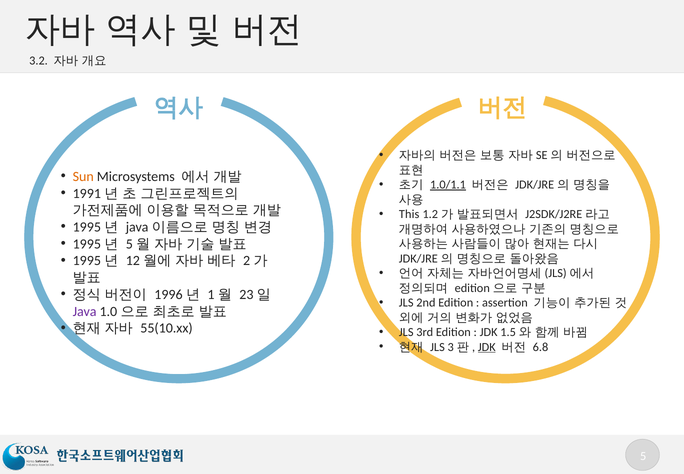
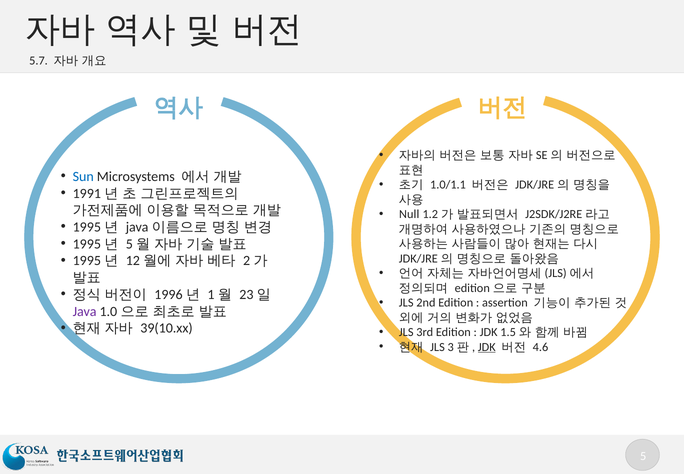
3.2: 3.2 -> 5.7 (39, 61)
Sun colour: orange -> blue (83, 176)
1.0/1.1 underline: present -> none (448, 185)
This: This -> Null (409, 214)
55(10.xx: 55(10.xx -> 39(10.xx (167, 328)
6.8: 6.8 -> 4.6 (540, 347)
